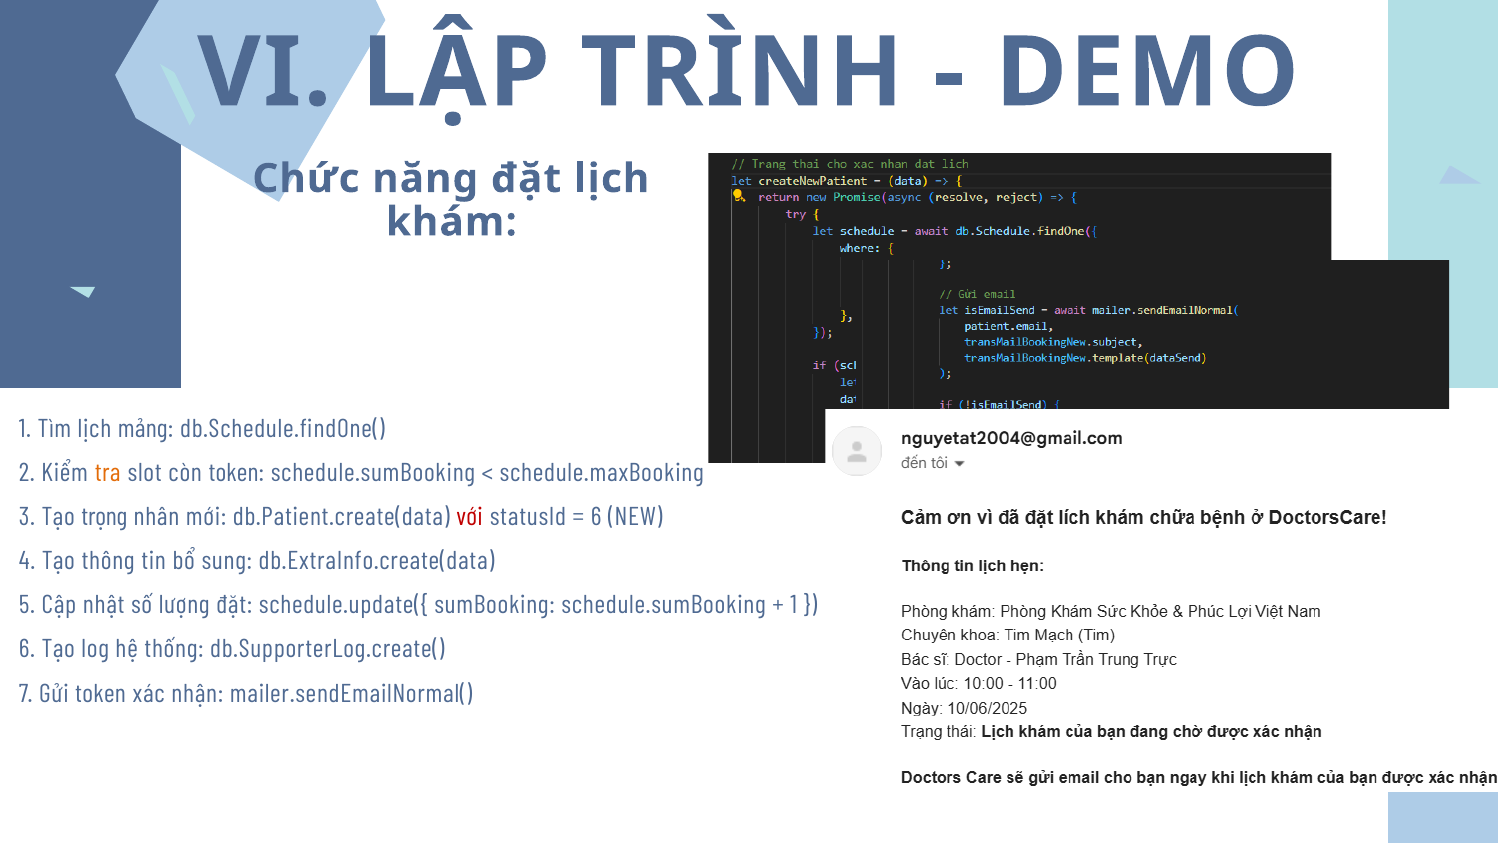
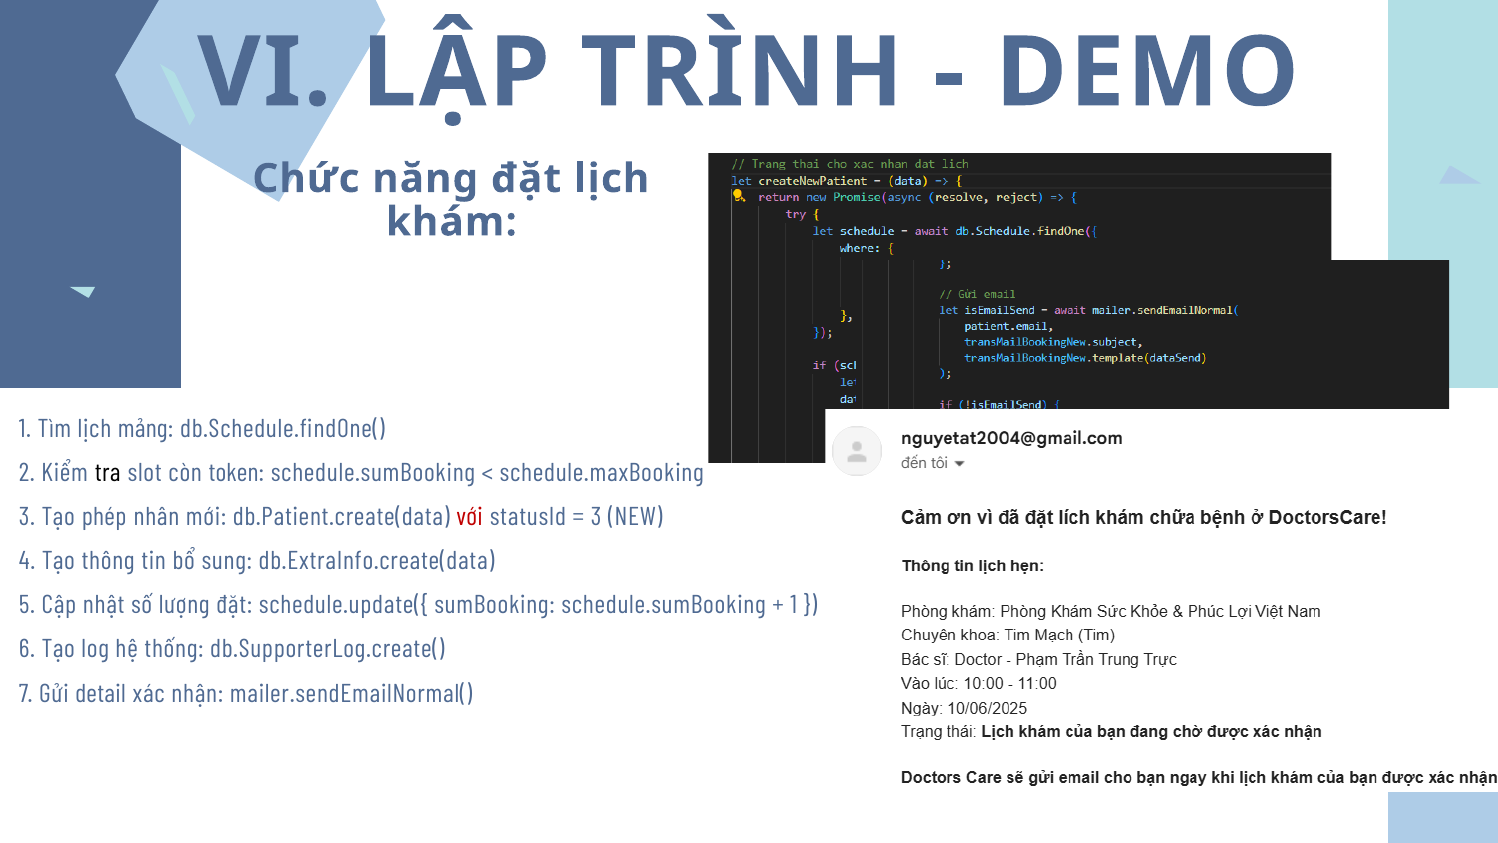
tra colour: orange -> black (108, 473)
trọng: trọng -> phép (104, 517)
6: 6 -> 3 (596, 517)
Gửi token: token -> detail (100, 693)
